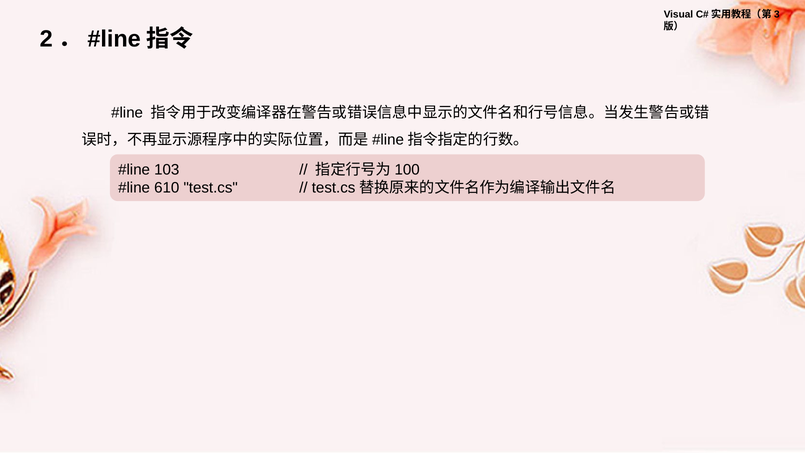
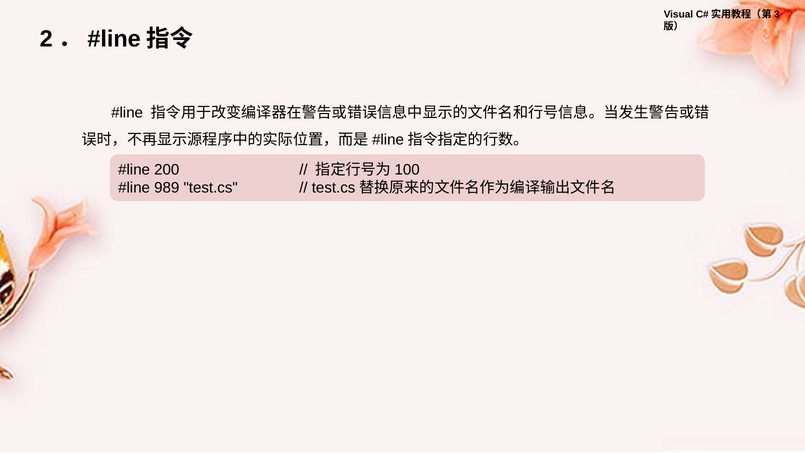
103: 103 -> 200 (167, 170)
610: 610 -> 989 (167, 188)
